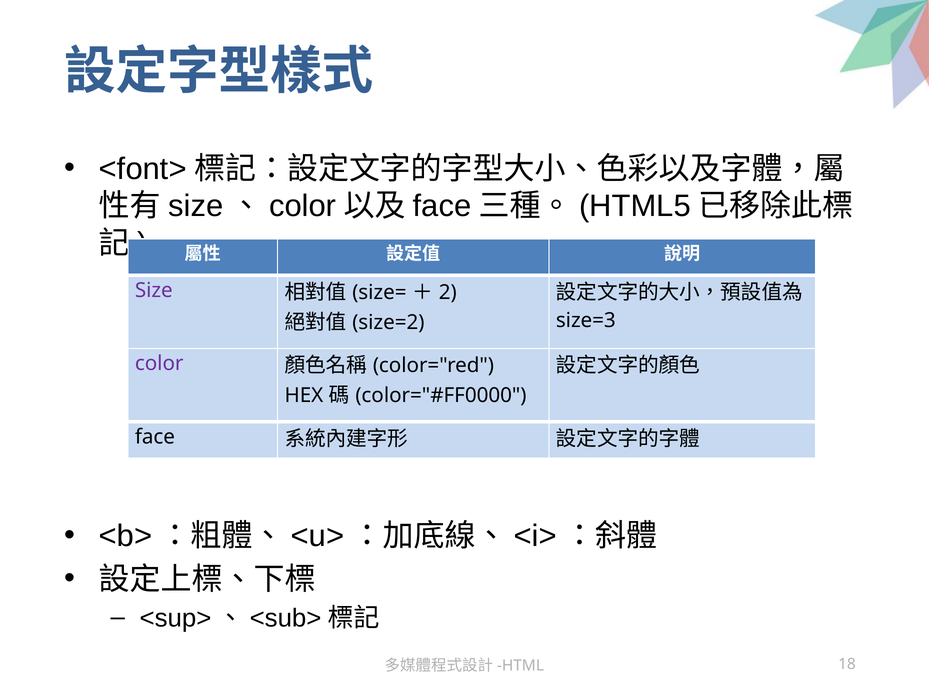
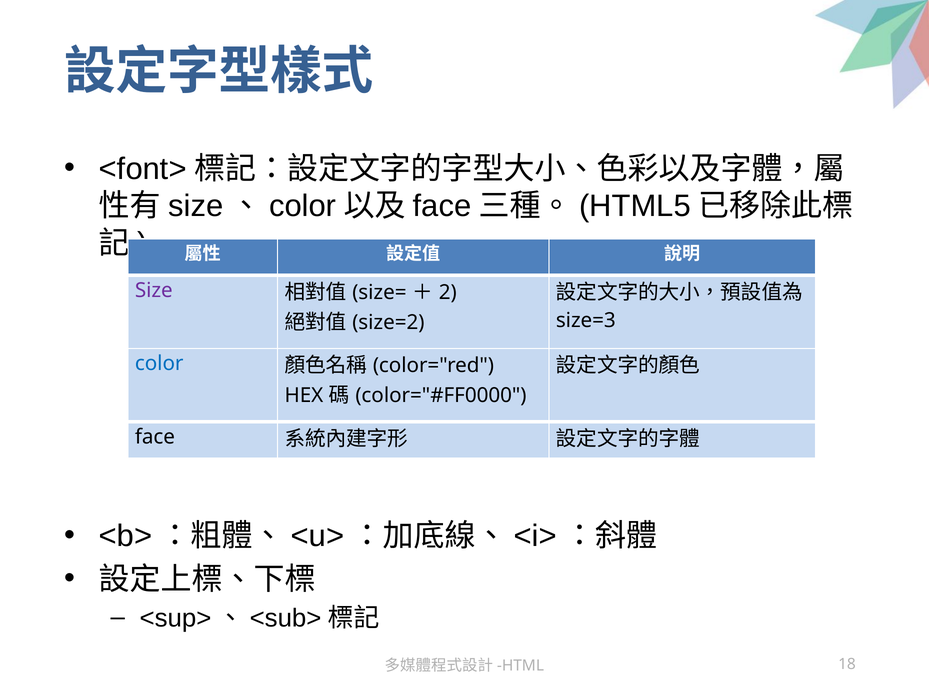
color colour: purple -> blue (159, 364)
